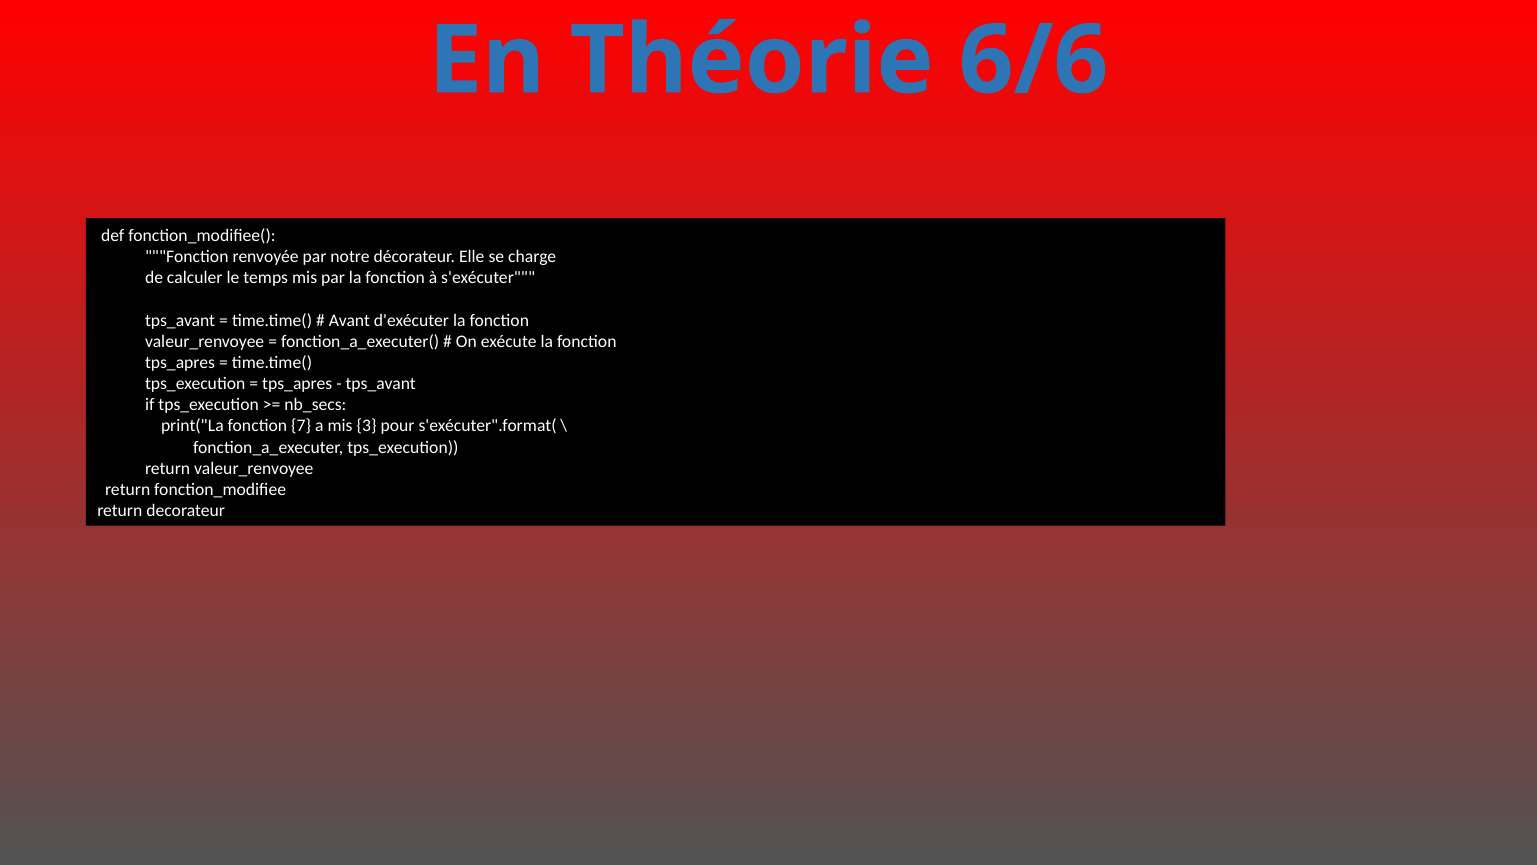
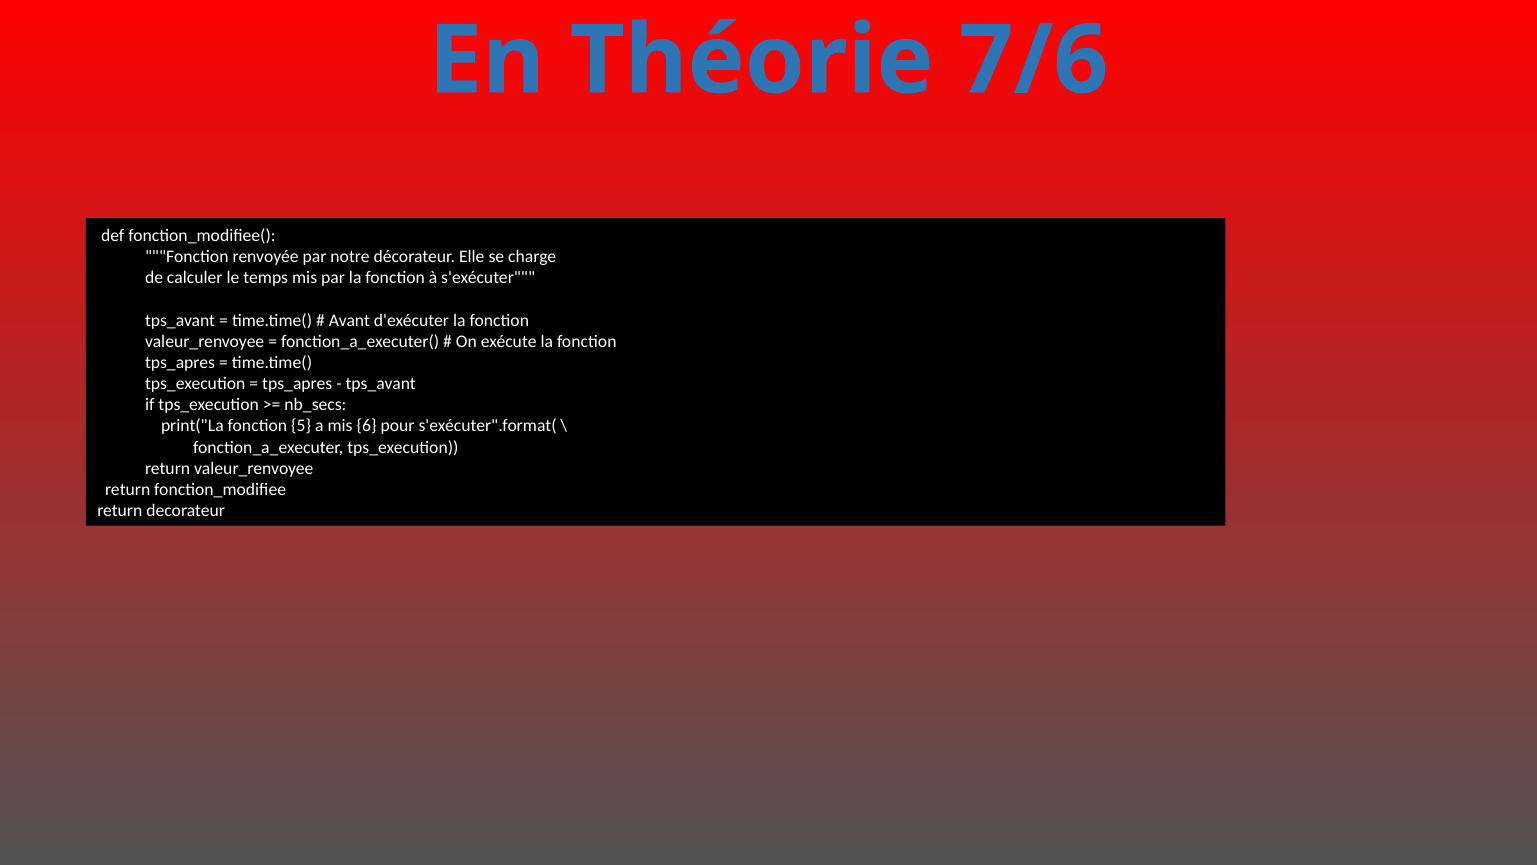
6/6: 6/6 -> 7/6 (1034, 61)
7: 7 -> 5 (301, 426)
3: 3 -> 6 (367, 426)
